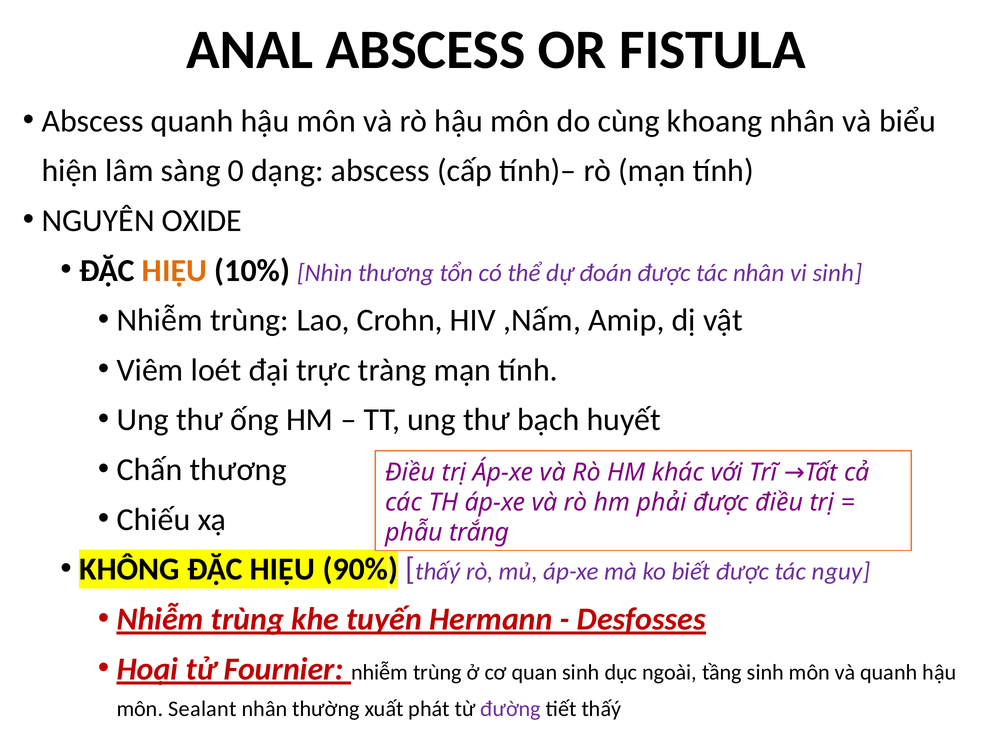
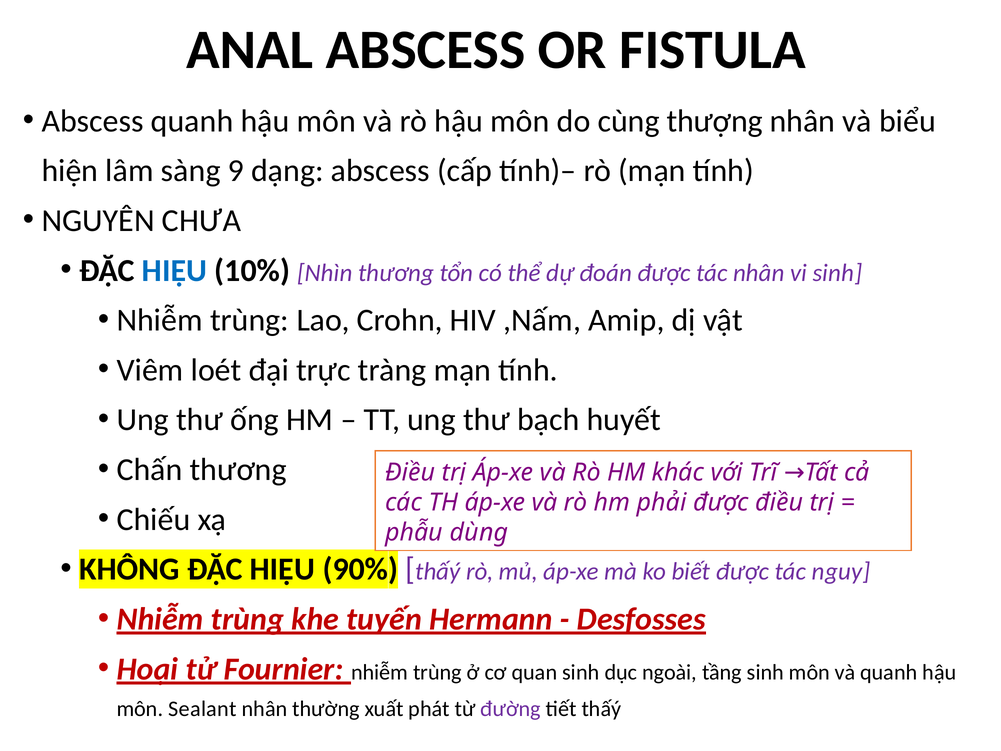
khoang: khoang -> thượng (715, 121)
0: 0 -> 9 (236, 171)
OXIDE: OXIDE -> CHƯA (202, 221)
HIỆU colour: orange -> blue (174, 270)
trắng: trắng -> dùng (479, 532)
